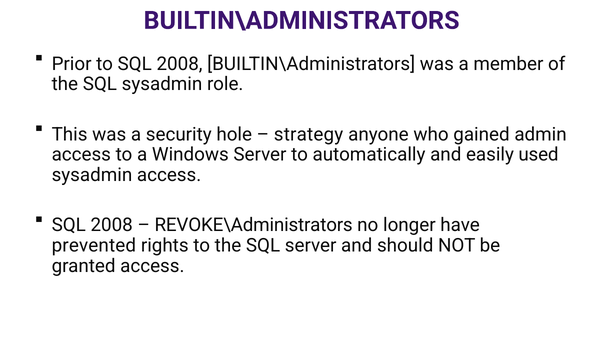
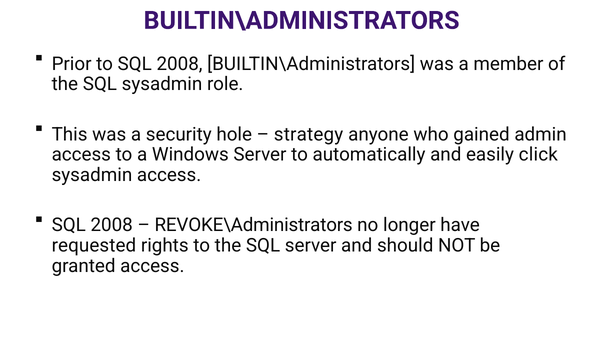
used: used -> click (538, 155)
prevented: prevented -> requested (94, 246)
